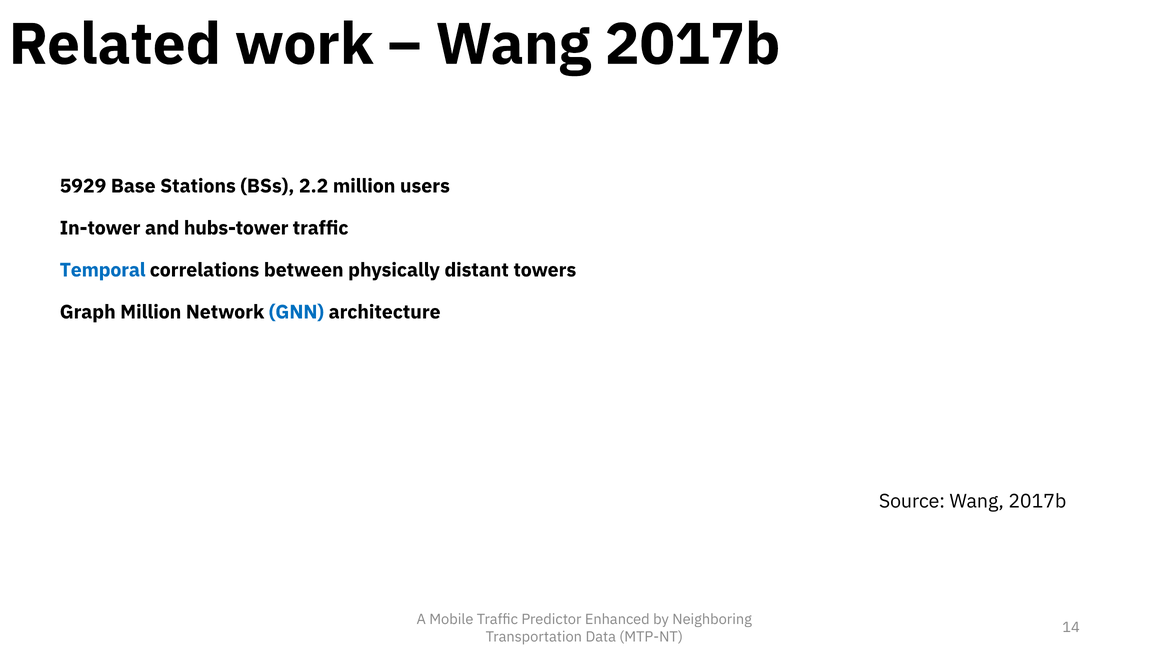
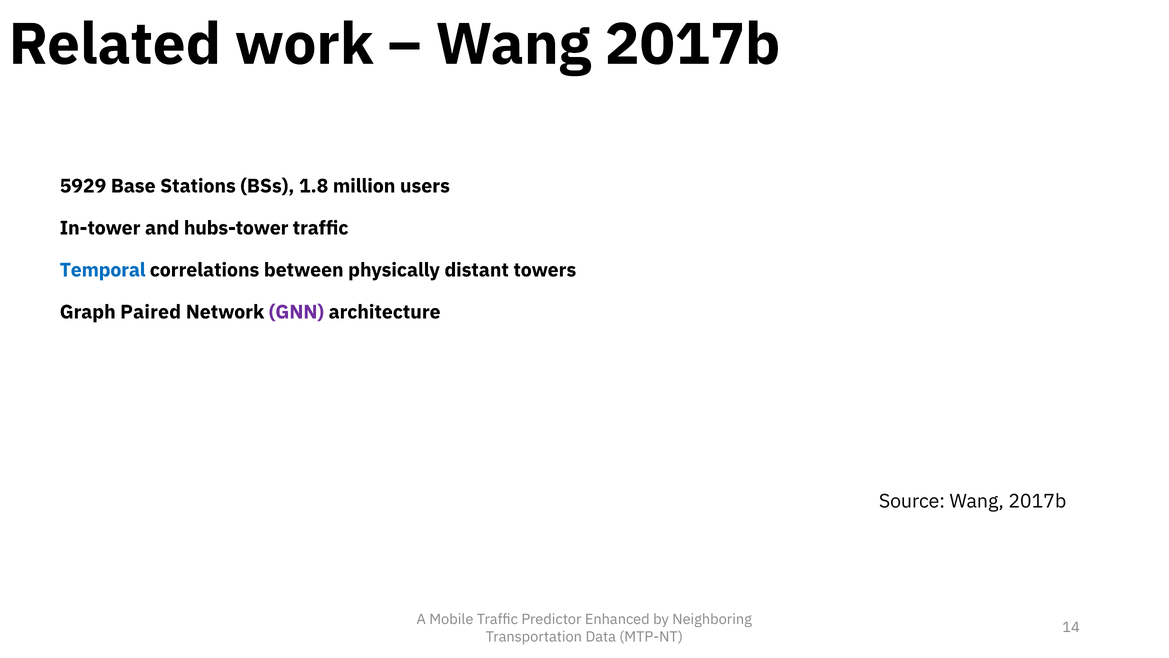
2.2: 2.2 -> 1.8 (314, 186)
Graph Million: Million -> Paired (151, 312)
GNN colour: blue -> purple (296, 312)
